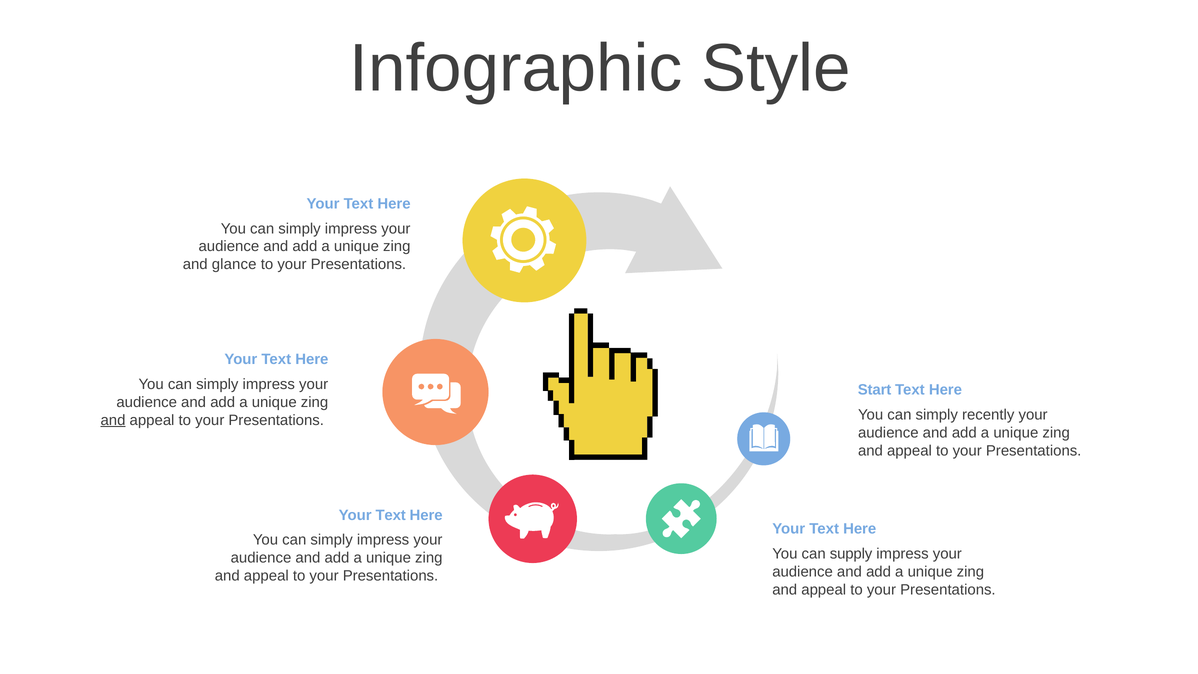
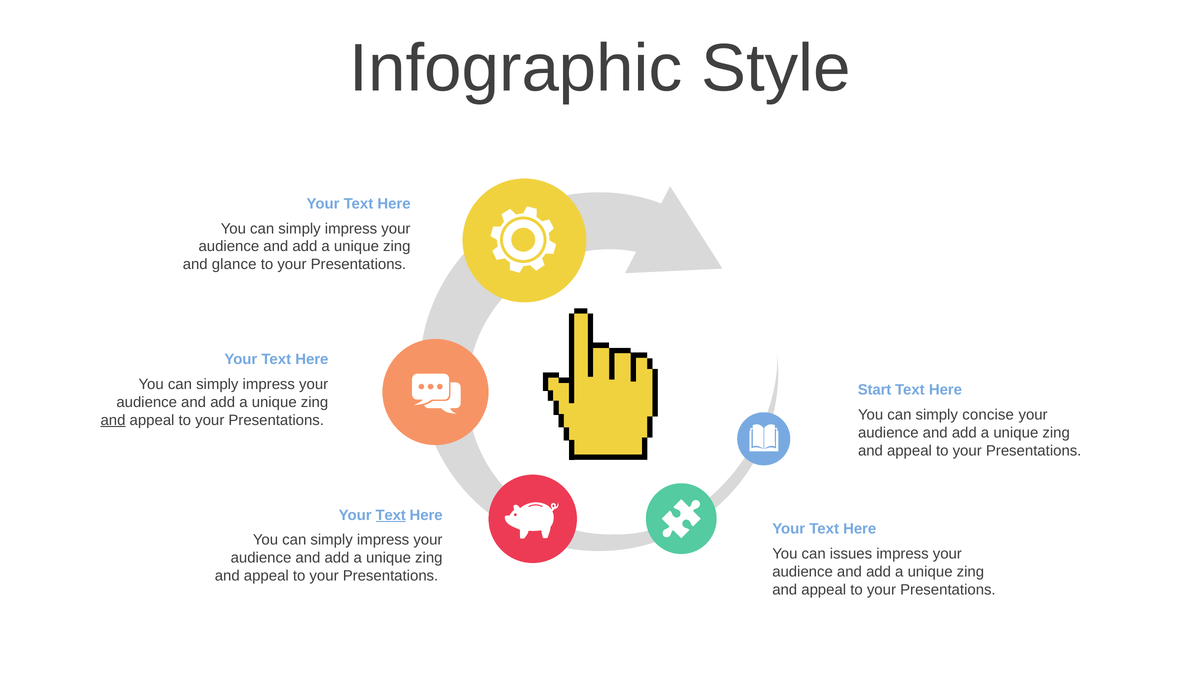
recently: recently -> concise (988, 415)
Text underline: none -> present (391, 515)
supply: supply -> issues (851, 554)
